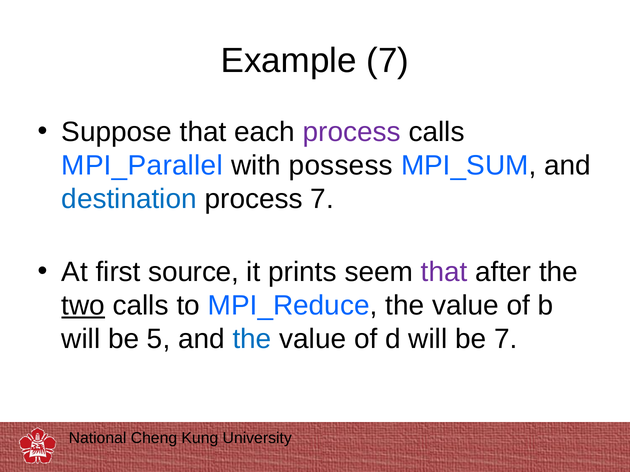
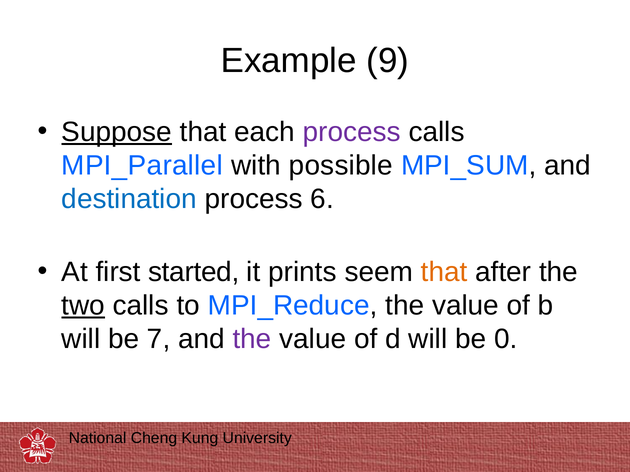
Example 7: 7 -> 9 (388, 61)
Suppose underline: none -> present (117, 132)
possess: possess -> possible (341, 166)
process 7: 7 -> 6 (322, 199)
source: source -> started (194, 272)
that colour: purple -> orange (444, 272)
5: 5 -> 7 (159, 339)
the colour: blue -> purple (252, 339)
be 7: 7 -> 0 (506, 339)
